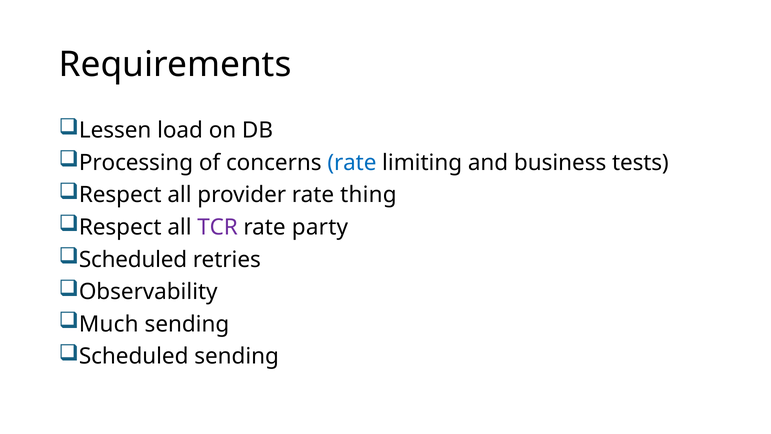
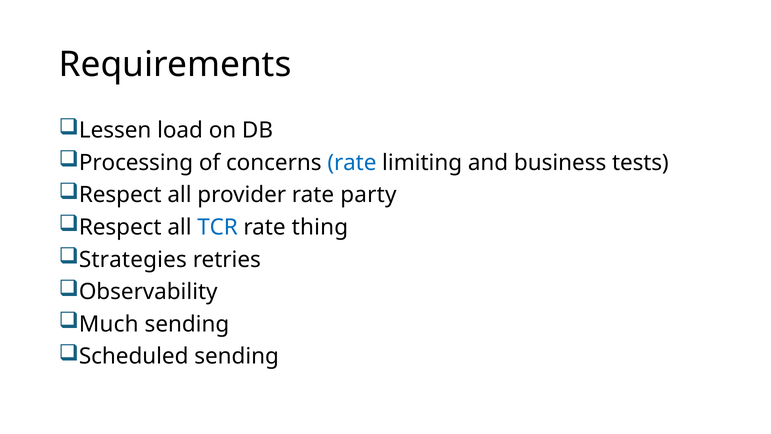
thing: thing -> party (368, 195)
TCR colour: purple -> blue (218, 227)
party: party -> thing (320, 227)
Scheduled: Scheduled -> Strategies (133, 259)
